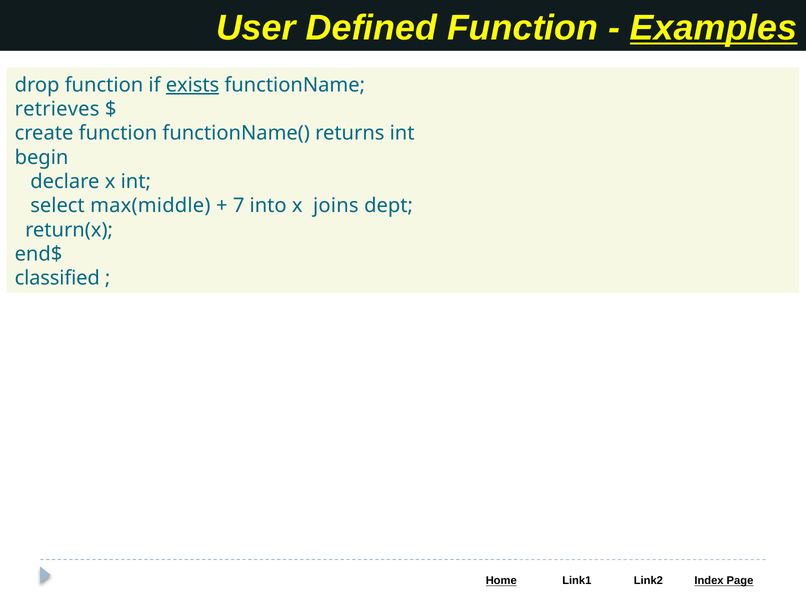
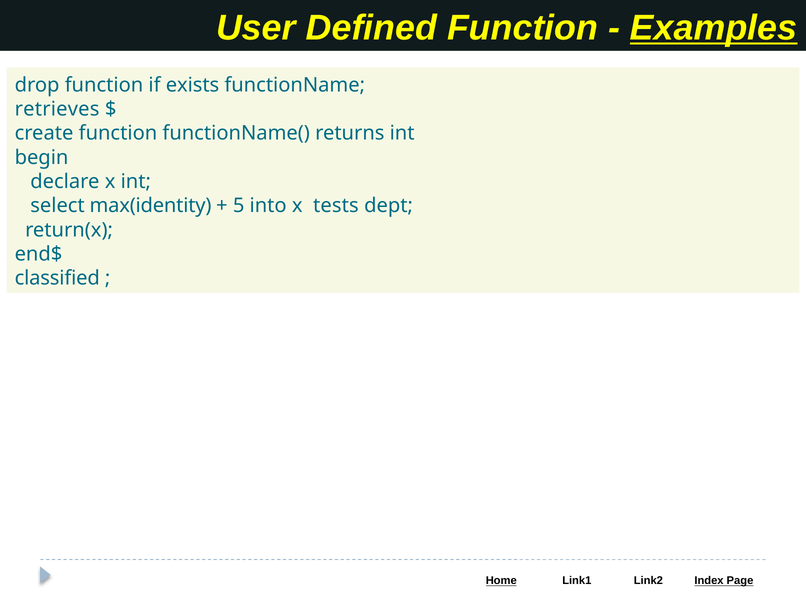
exists underline: present -> none (193, 85)
max(middle: max(middle -> max(identity (151, 206)
7: 7 -> 5 (239, 206)
joins: joins -> tests (336, 206)
